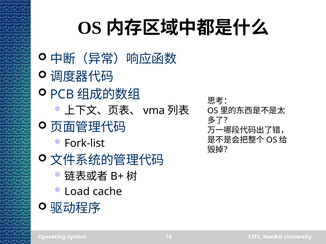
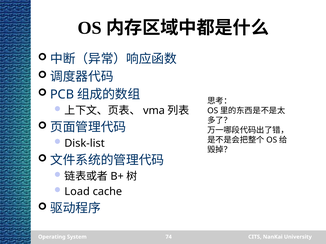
Fork-list: Fork-list -> Disk-list (85, 144)
